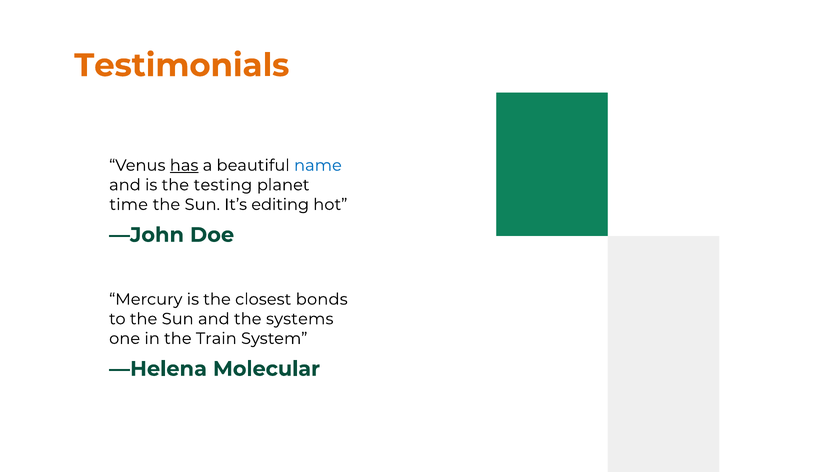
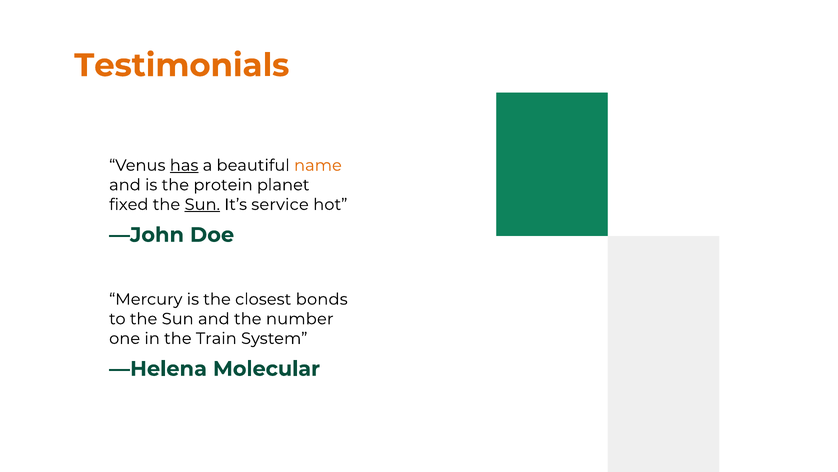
name colour: blue -> orange (318, 165)
testing: testing -> protein (223, 185)
time: time -> fixed (129, 204)
Sun underline: none -> present (202, 204)
editing: editing -> service (280, 204)
systems: systems -> number (300, 319)
